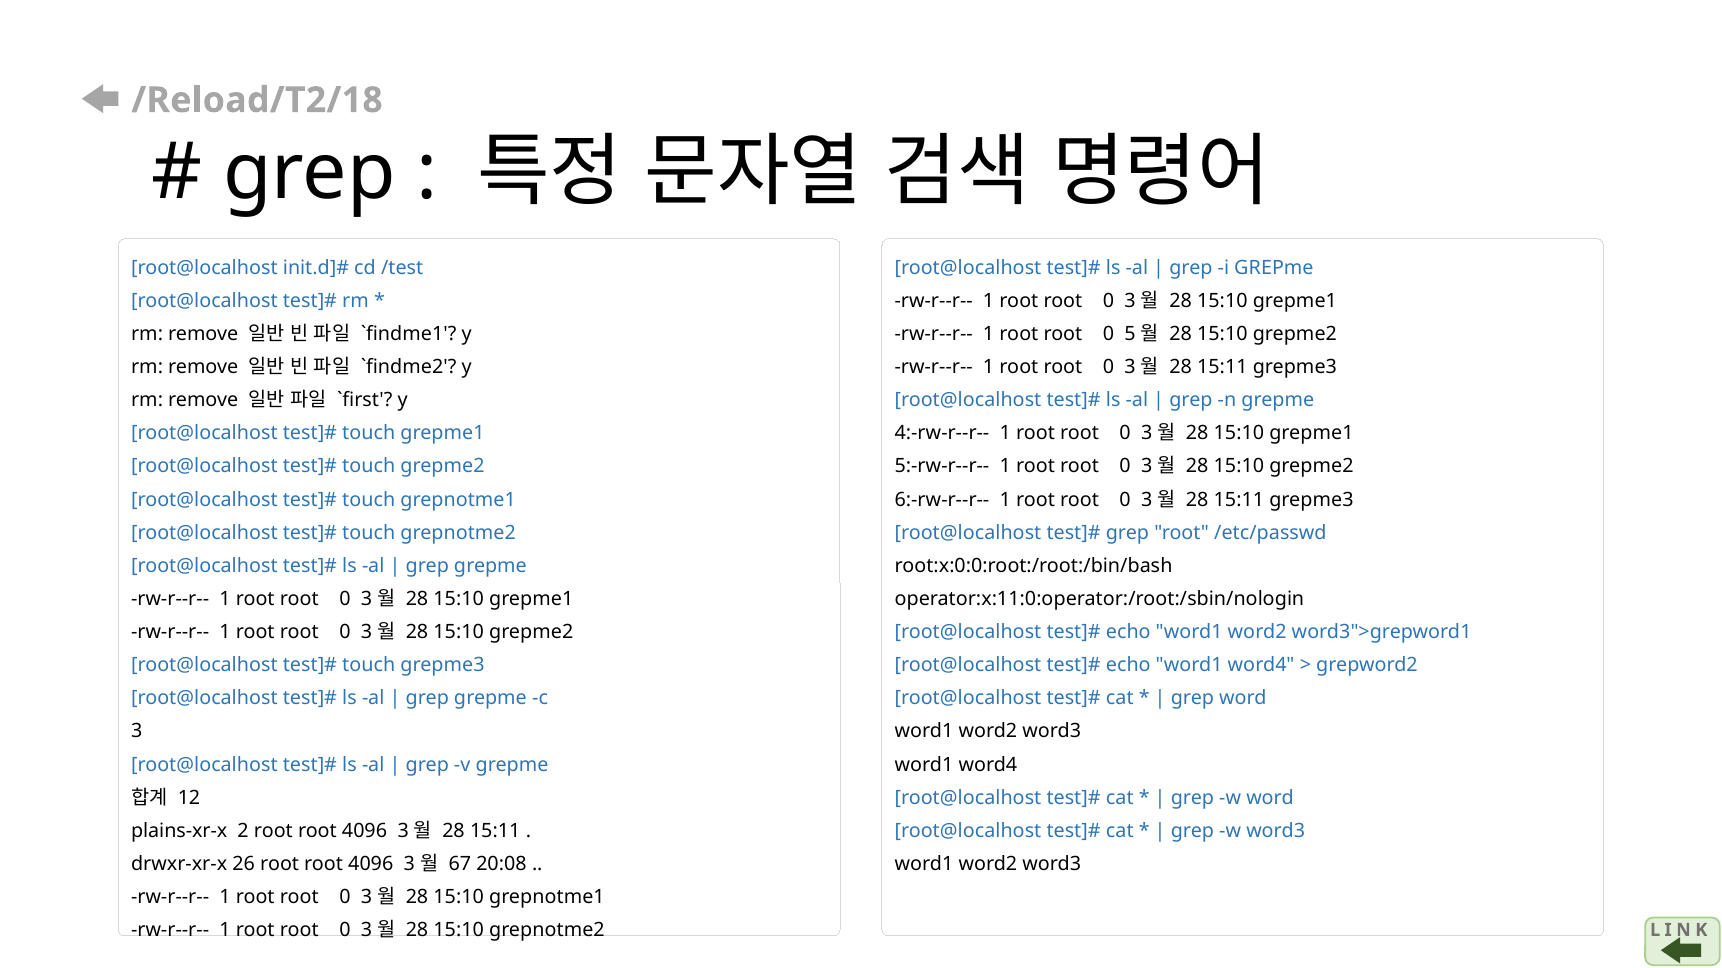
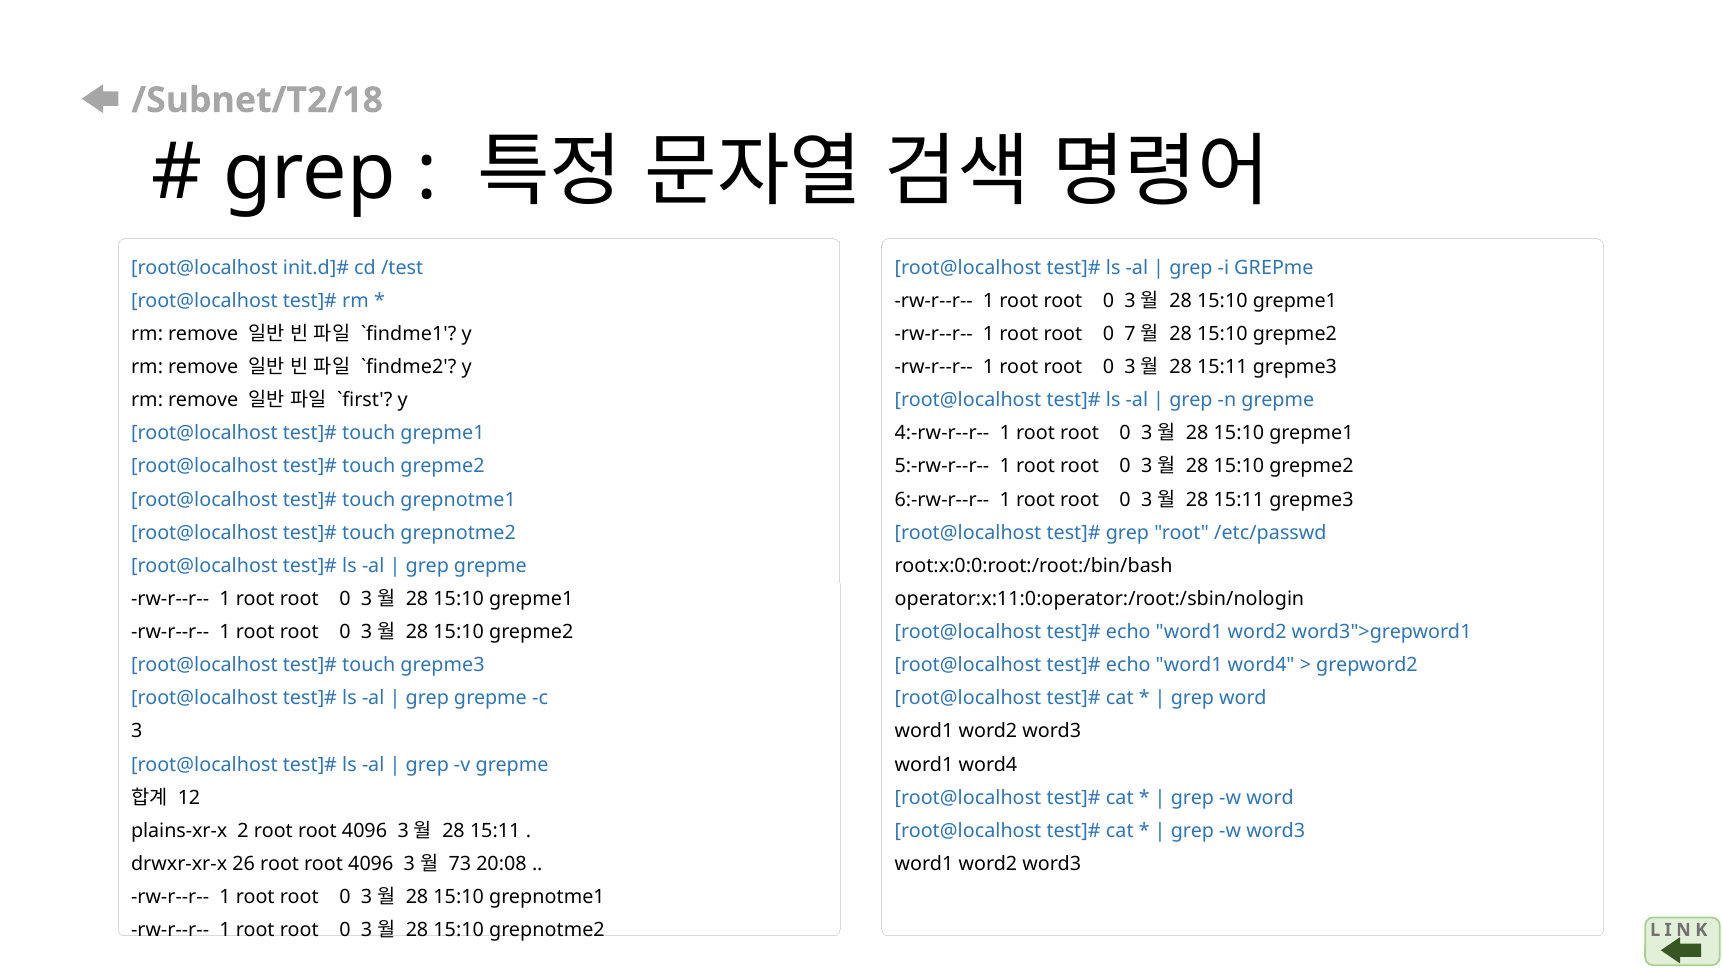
/Reload/T2/18: /Reload/T2/18 -> /Subnet/T2/18 (257, 100)
5: 5 -> 7 (1130, 334)
67: 67 -> 73 (460, 864)
